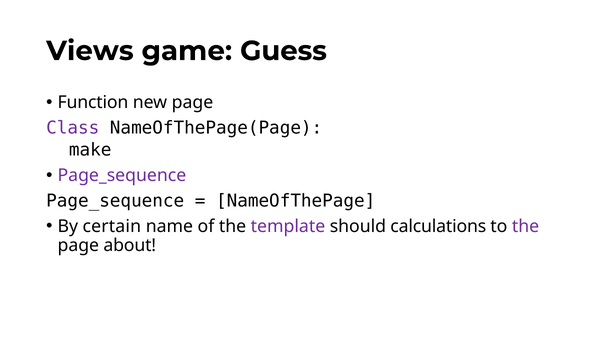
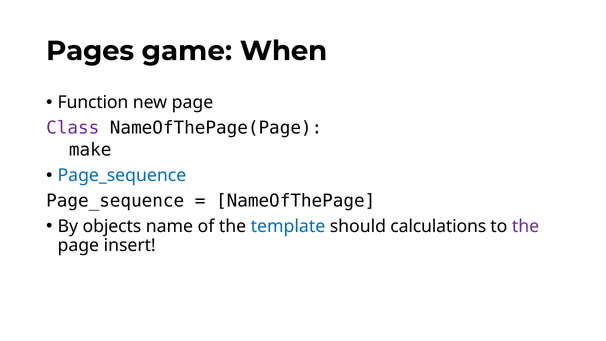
Views: Views -> Pages (90, 51)
Guess: Guess -> When (284, 51)
Page_sequence colour: purple -> blue (122, 175)
certain: certain -> objects (112, 226)
template colour: purple -> blue (288, 226)
about: about -> insert (130, 245)
